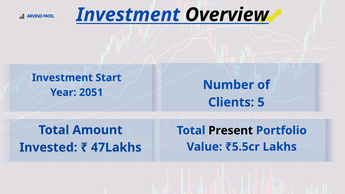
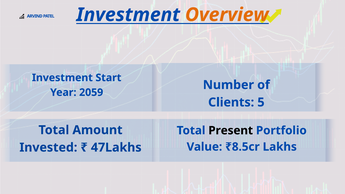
Overview colour: black -> orange (227, 15)
2051: 2051 -> 2059 (91, 92)
₹5.5cr: ₹5.5cr -> ₹8.5cr (242, 147)
